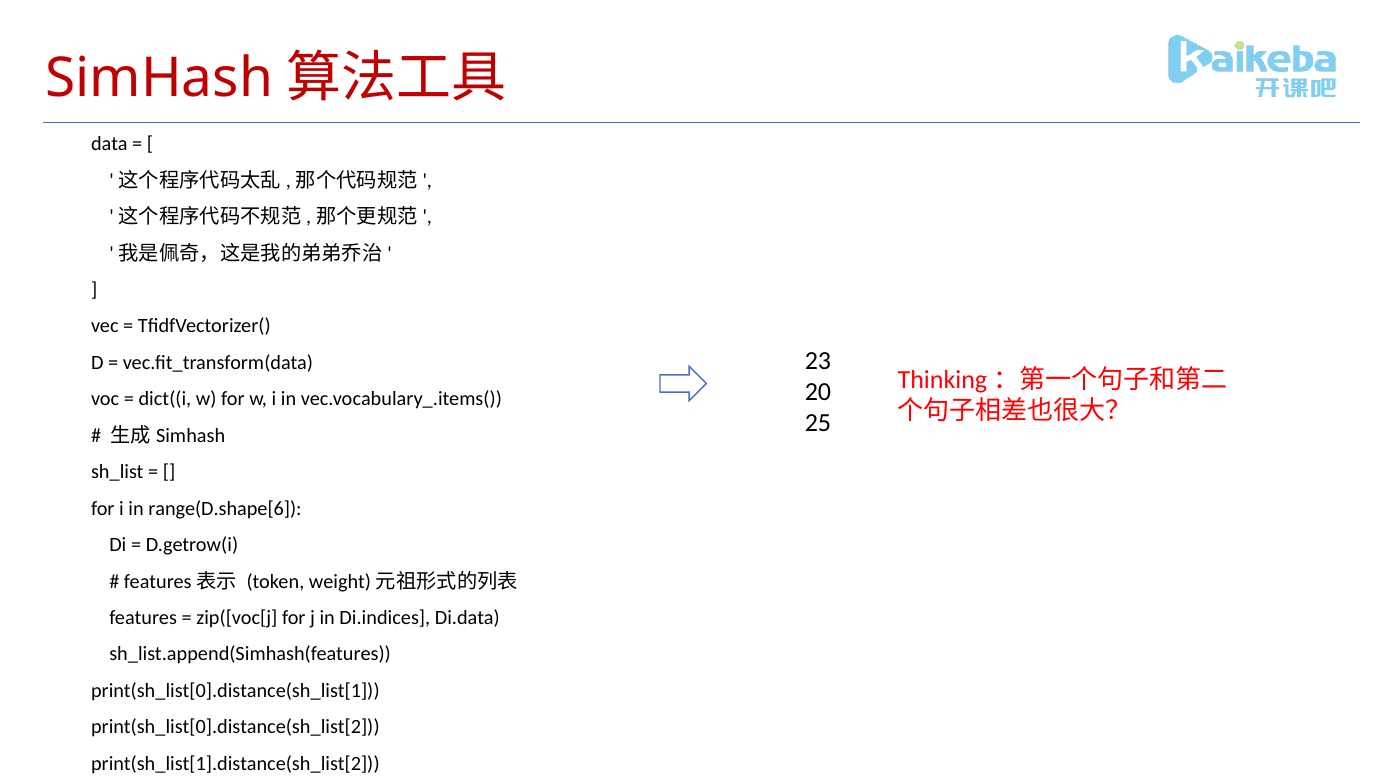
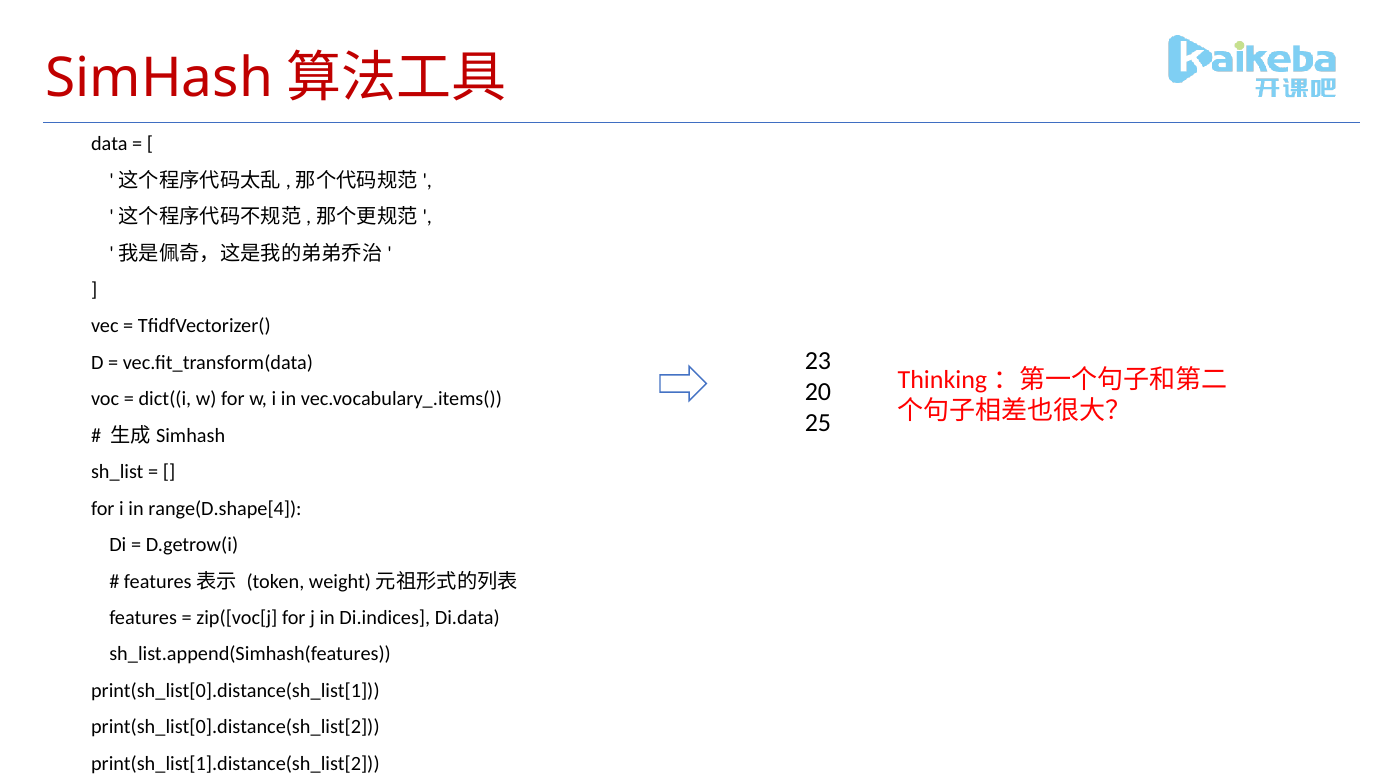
range(D.shape[6: range(D.shape[6 -> range(D.shape[4 (225, 509)
